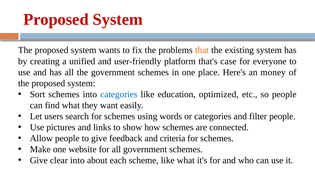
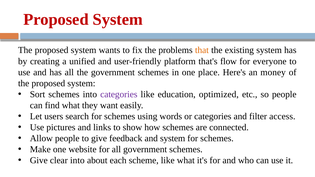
case: case -> flow (228, 61)
categories colour: blue -> purple (119, 94)
filter people: people -> access (282, 116)
and criteria: criteria -> system (173, 139)
